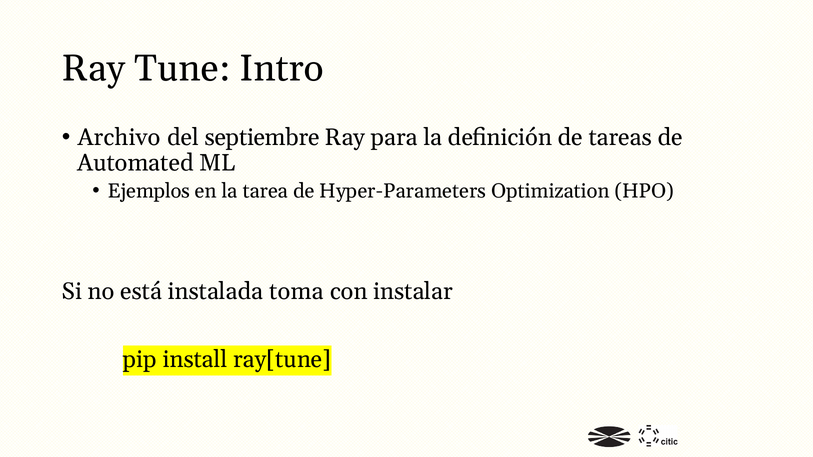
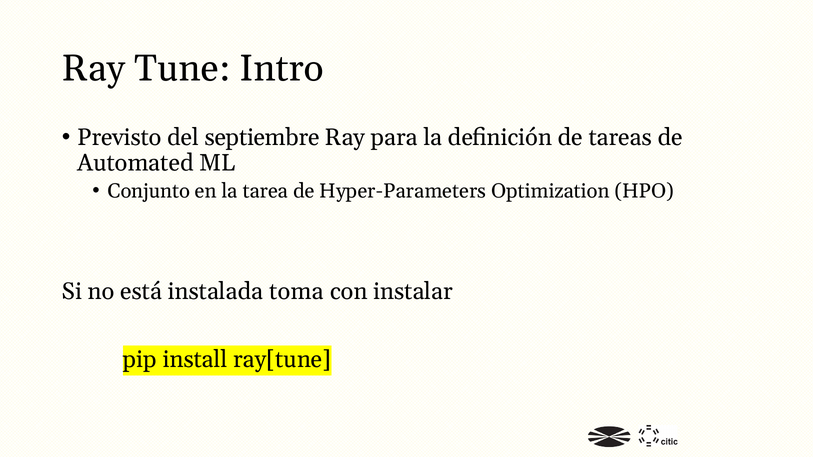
Archivo: Archivo -> Previsto (119, 137)
Ejemplos: Ejemplos -> Conjunto (149, 191)
